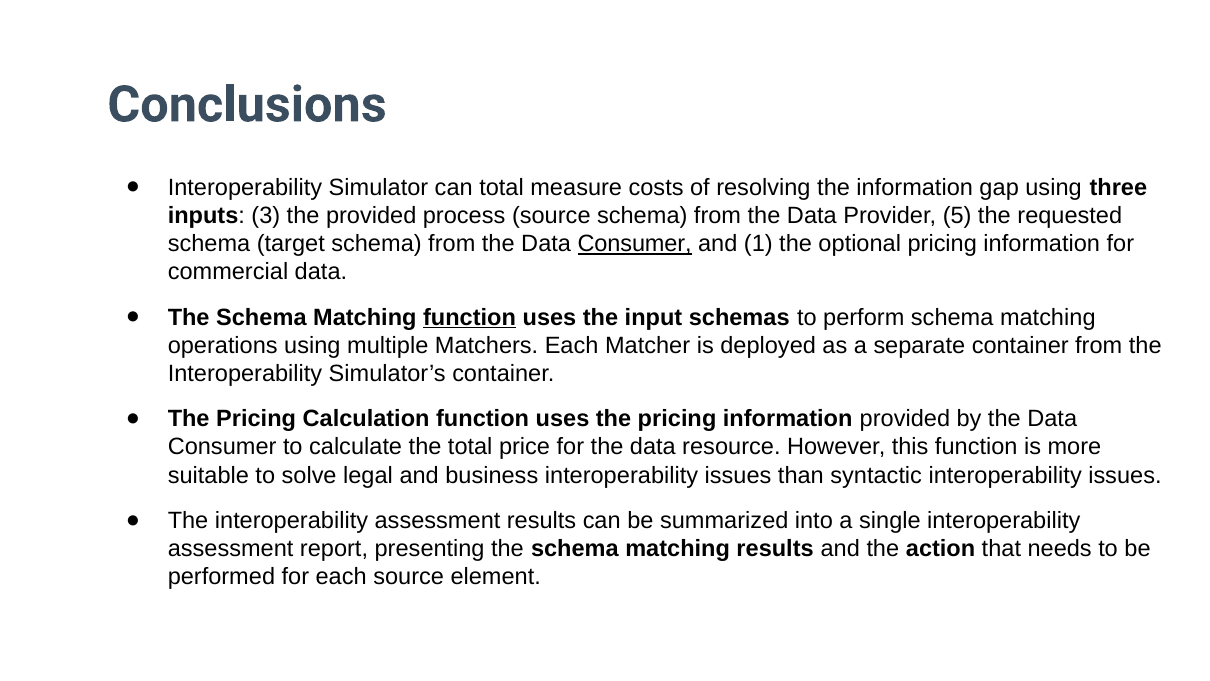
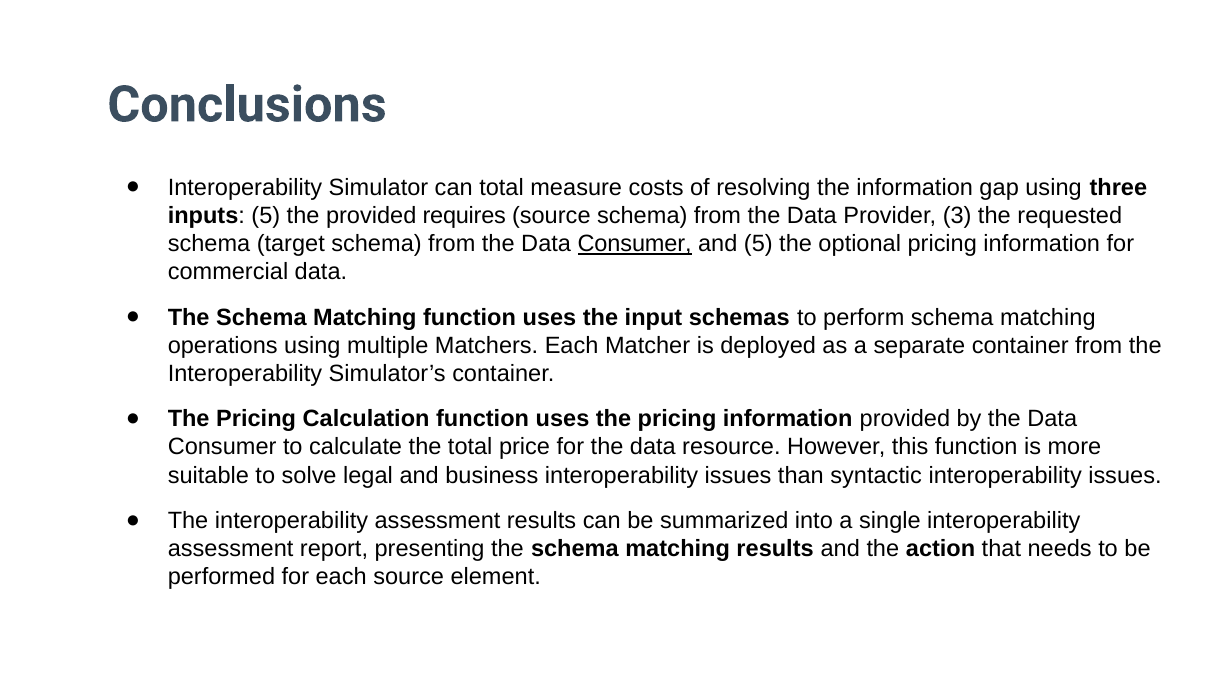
inputs 3: 3 -> 5 (266, 216)
process: process -> requires (464, 216)
5: 5 -> 3 (957, 216)
and 1: 1 -> 5 (758, 244)
function underline: present -> none (469, 317)
